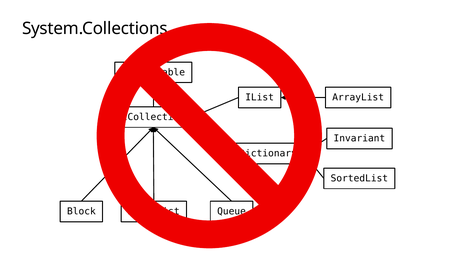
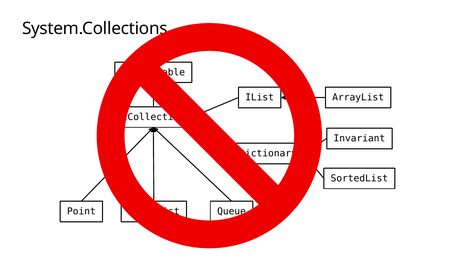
Block: Block -> Point (81, 211)
